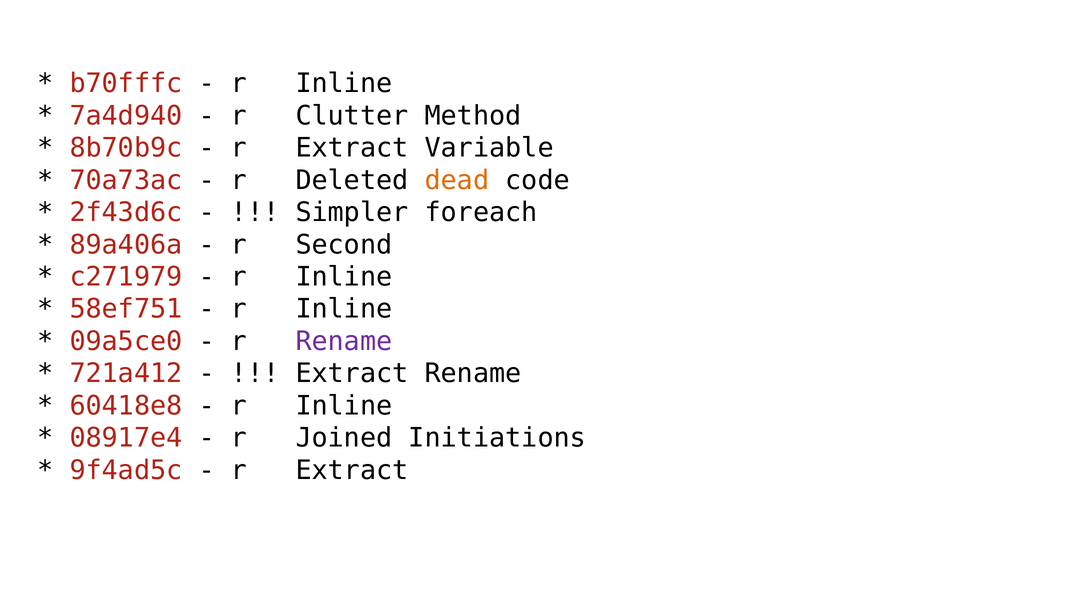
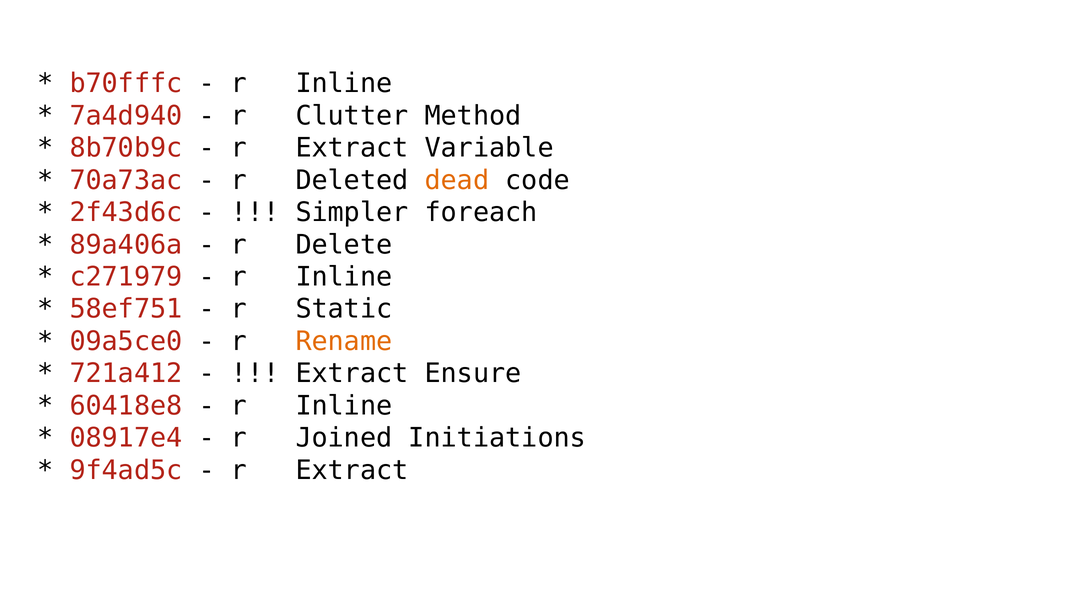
Second: Second -> Delete (344, 245)
Inline: Inline -> Static (344, 309)
Rename colour: purple -> orange (344, 341)
Extract Rename: Rename -> Ensure (473, 373)
